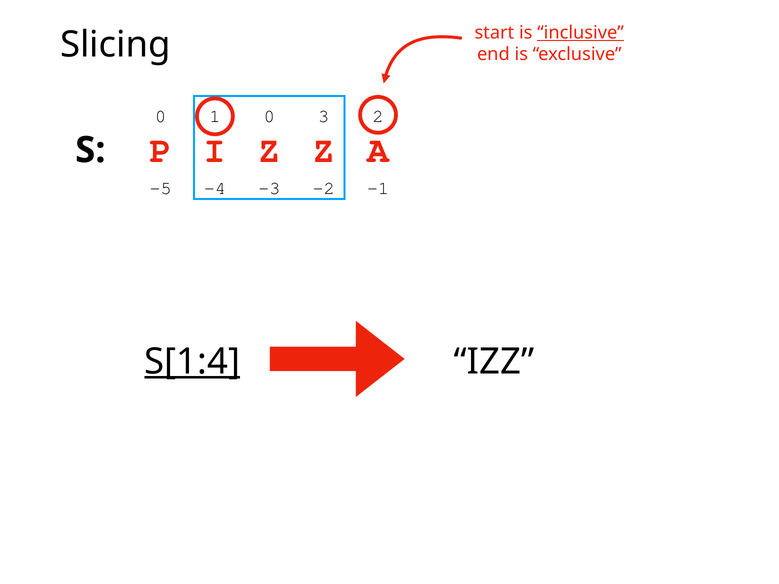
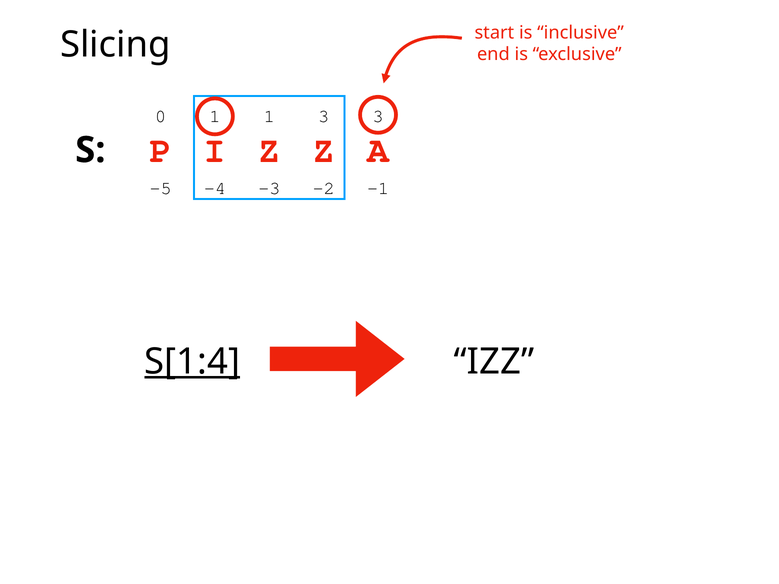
inclusive underline: present -> none (581, 33)
1 0: 0 -> 1 (269, 116)
3 2: 2 -> 3 (378, 116)
